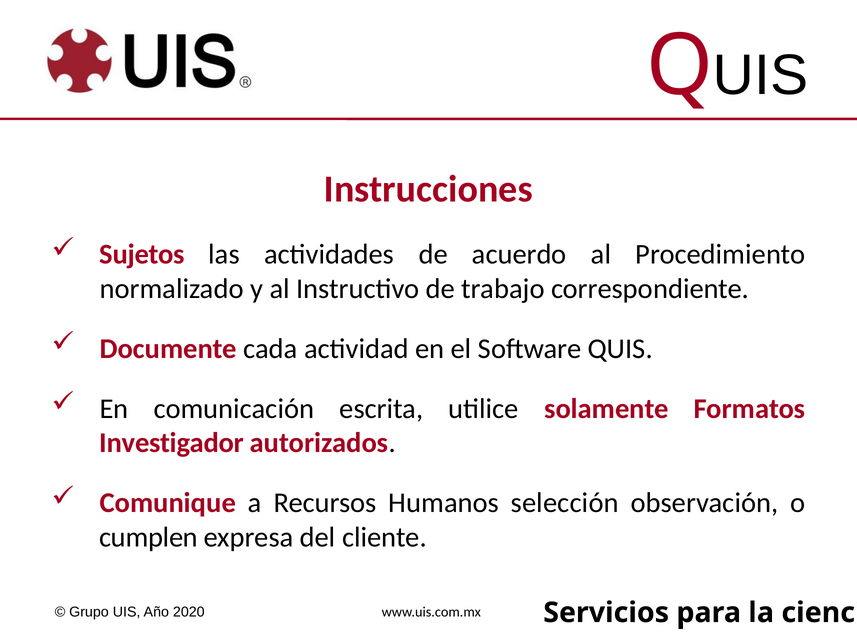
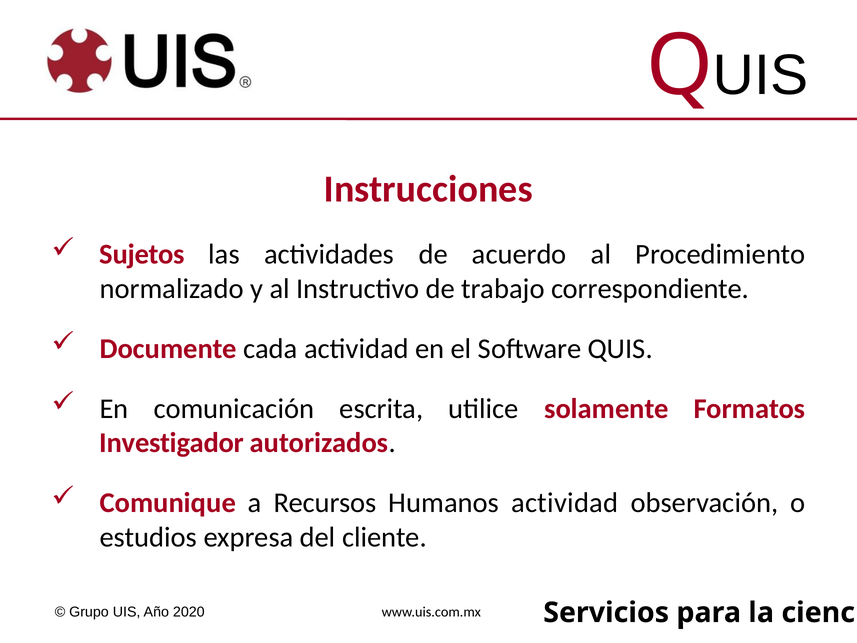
Humanos selección: selección -> actividad (565, 503)
cumplen: cumplen -> estudios (148, 537)
